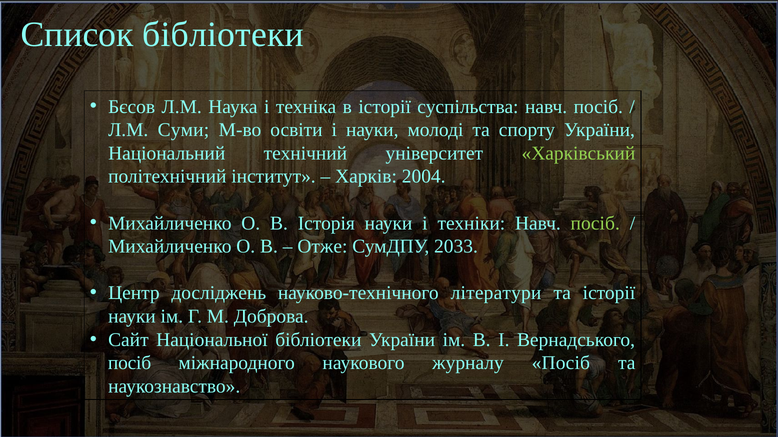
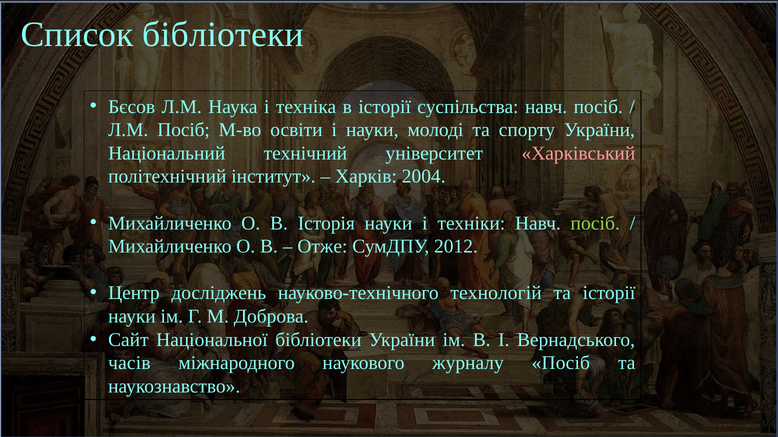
Л.М Суми: Суми -> Посіб (184, 130)
Харківський colour: light green -> pink (578, 153)
2033: 2033 -> 2012 (456, 247)
літератури: літератури -> технологій (496, 293)
посіб: посіб -> часів (129, 364)
